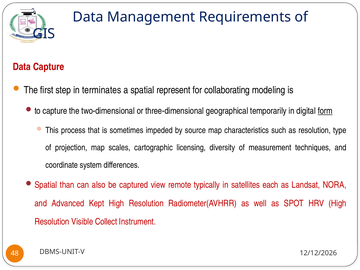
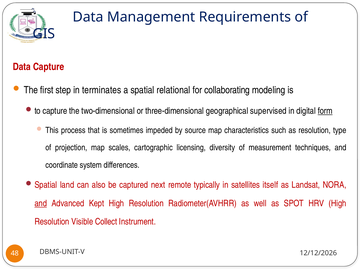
represent: represent -> relational (173, 90)
temporarily: temporarily -> supervised (268, 111)
than: than -> land (67, 185)
view: view -> next (158, 185)
each: each -> itself (270, 185)
and underline: none -> present (41, 203)
